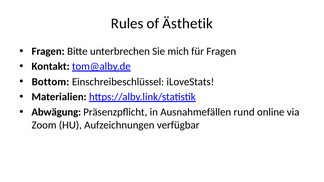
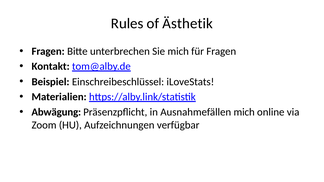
Bottom: Bottom -> Beispiel (51, 82)
Ausnahmefällen rund: rund -> mich (244, 112)
